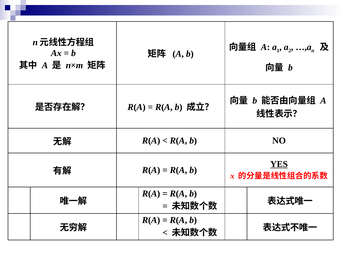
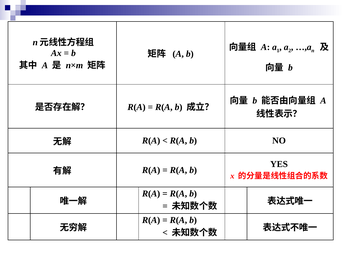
YES underline: present -> none (279, 164)
